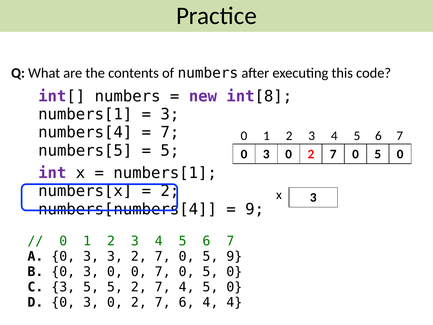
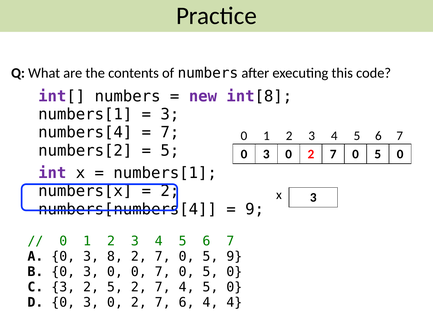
numbers[5: numbers[5 -> numbers[2 (85, 150)
3 3: 3 -> 8 (115, 256)
3 5: 5 -> 2 (91, 287)
